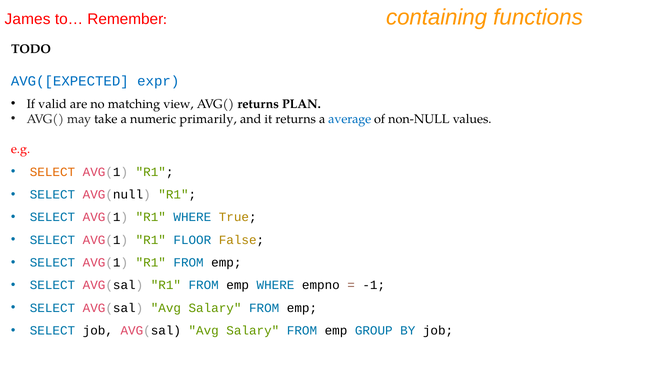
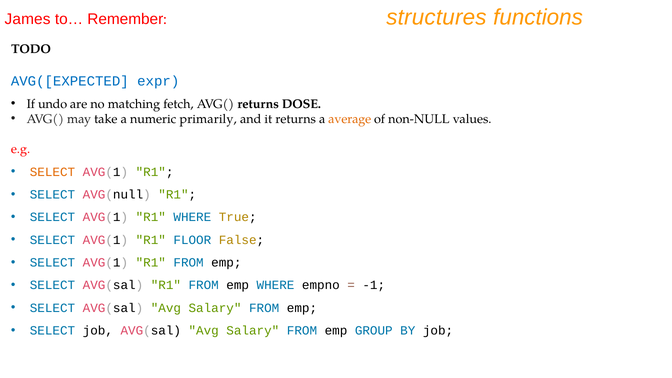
containing: containing -> structures (436, 17)
valid: valid -> undo (53, 104)
view: view -> fetch (178, 104)
PLAN: PLAN -> DOSE (301, 104)
average colour: blue -> orange (350, 119)
